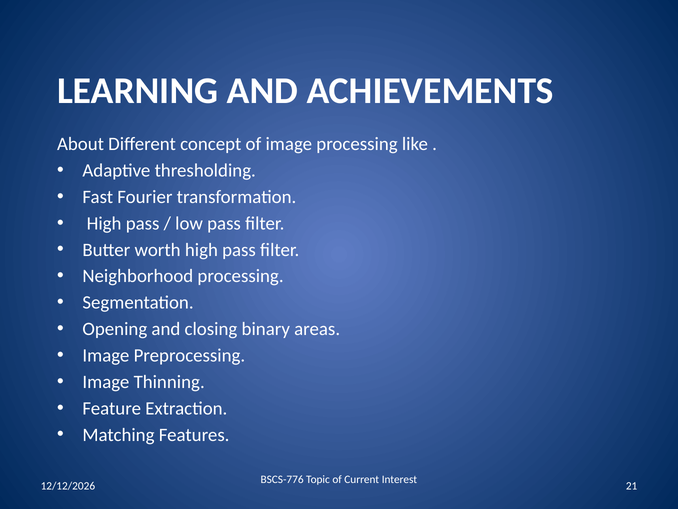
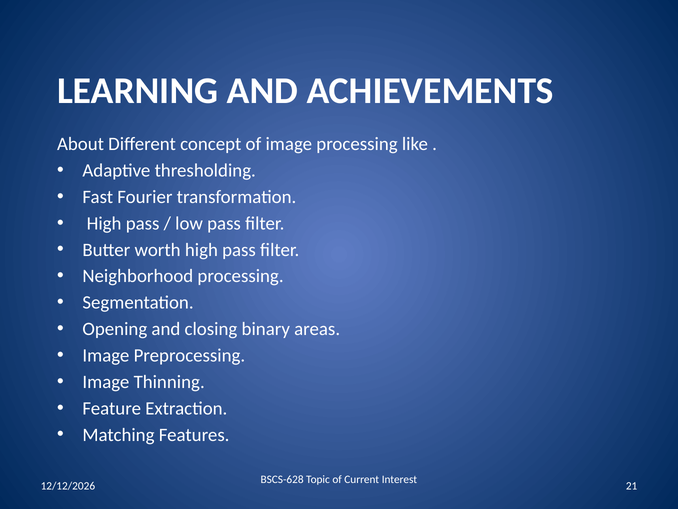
BSCS-776: BSCS-776 -> BSCS-628 (282, 479)
